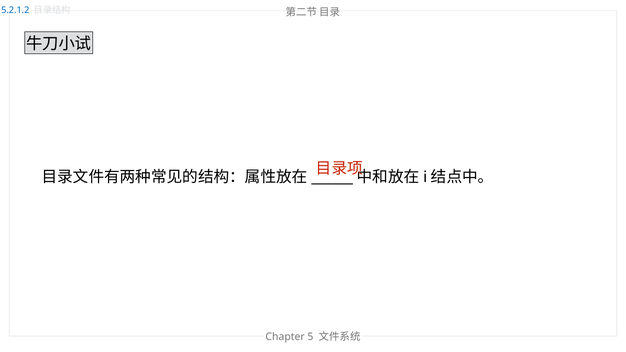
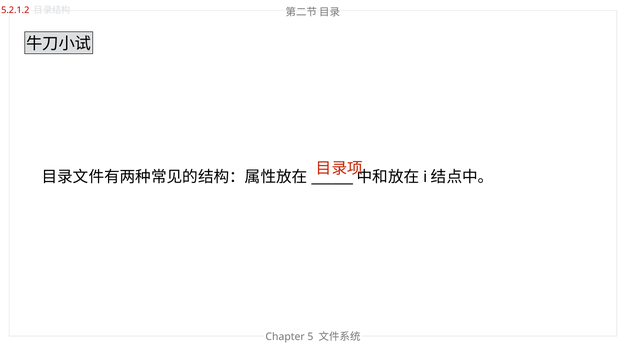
5.2.1.2 colour: blue -> red (15, 10)
